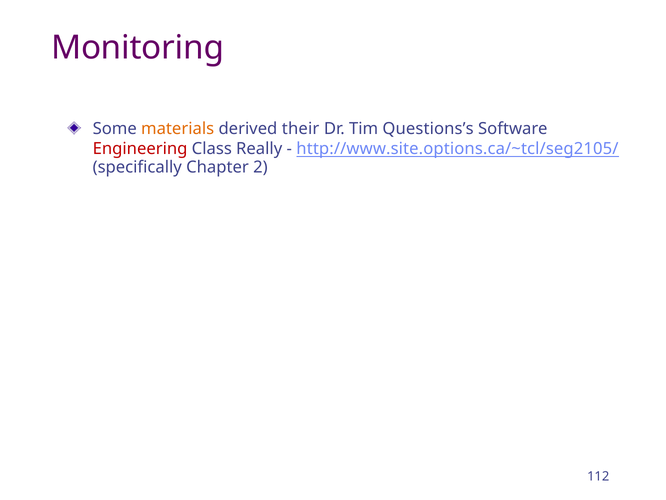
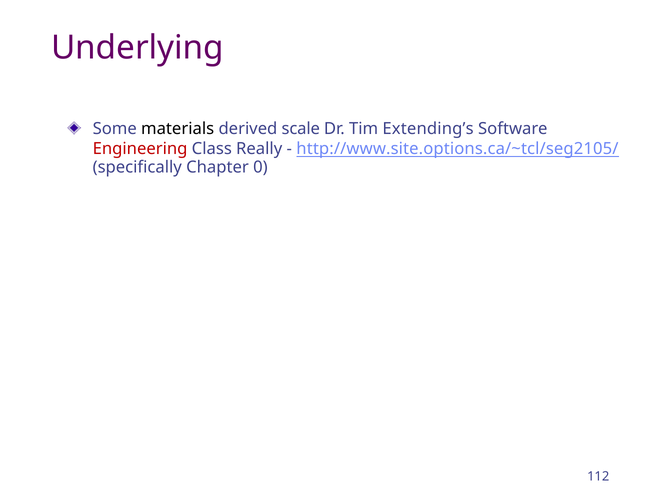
Monitoring: Monitoring -> Underlying (137, 48)
materials colour: orange -> black (178, 129)
their: their -> scale (301, 129)
Questions’s: Questions’s -> Extending’s (428, 129)
2: 2 -> 0 (260, 167)
